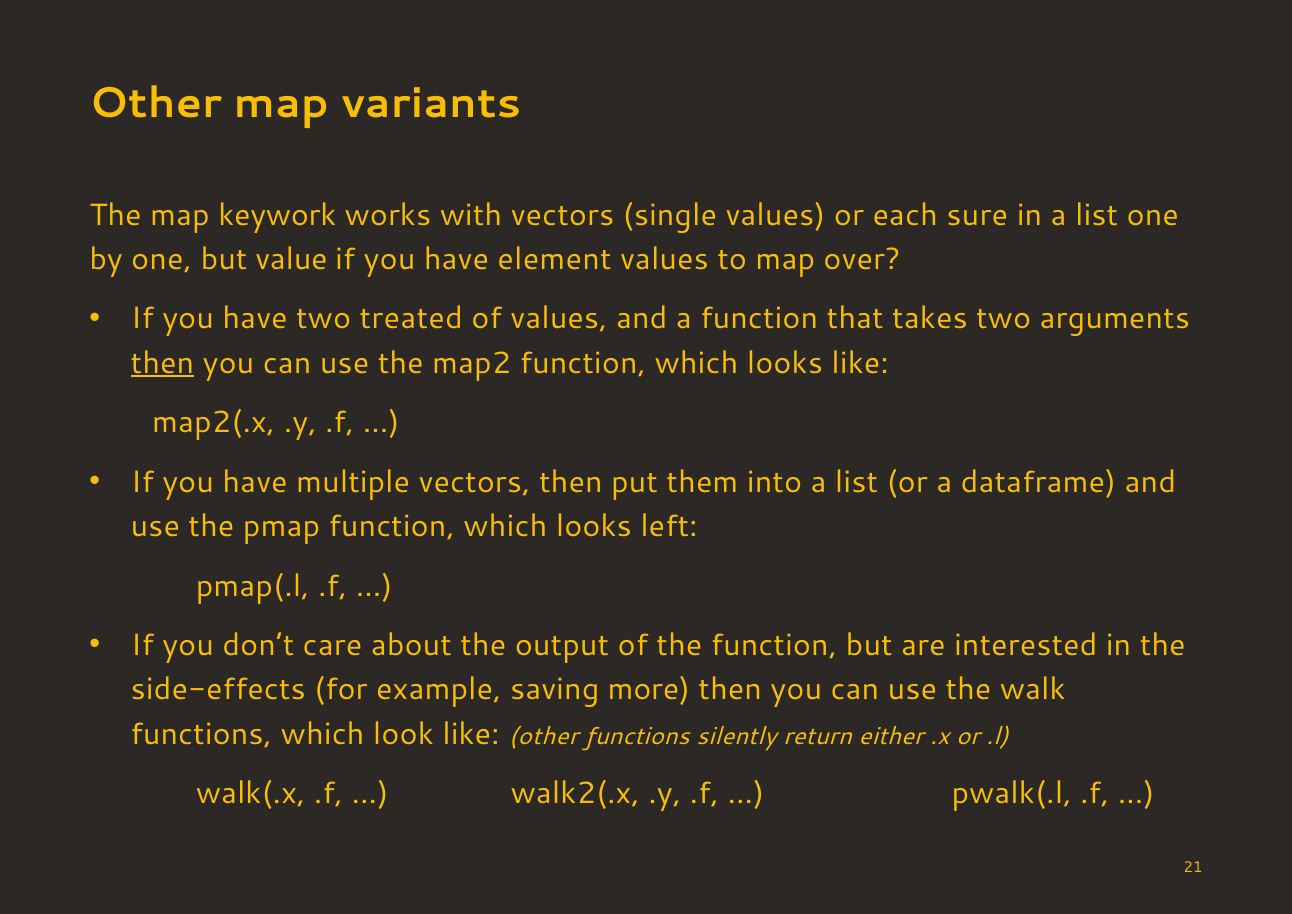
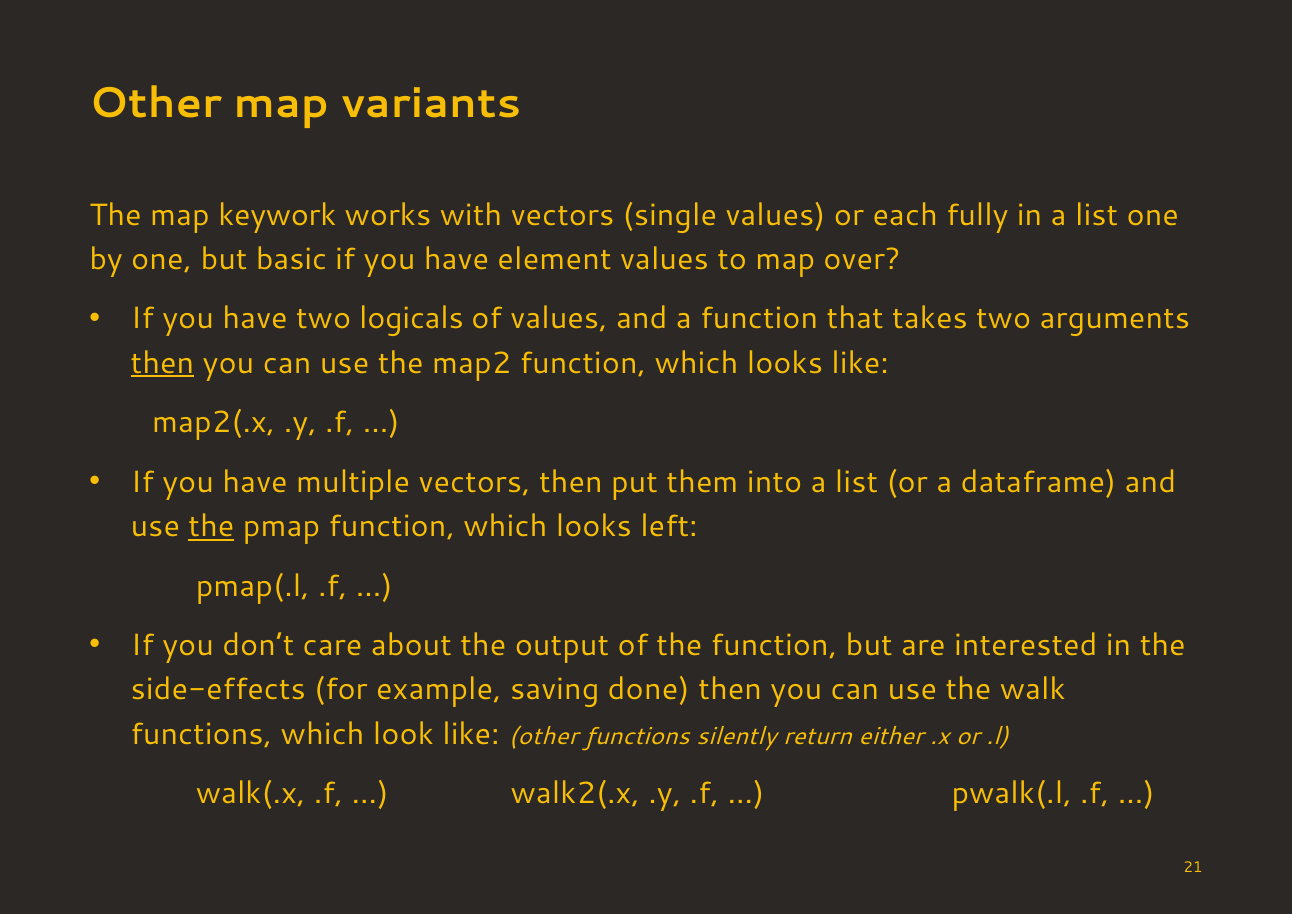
sure: sure -> fully (977, 215)
value: value -> basic (291, 259)
treated: treated -> logicals (411, 319)
the underline: none -> present (211, 526)
more: more -> done (649, 689)
